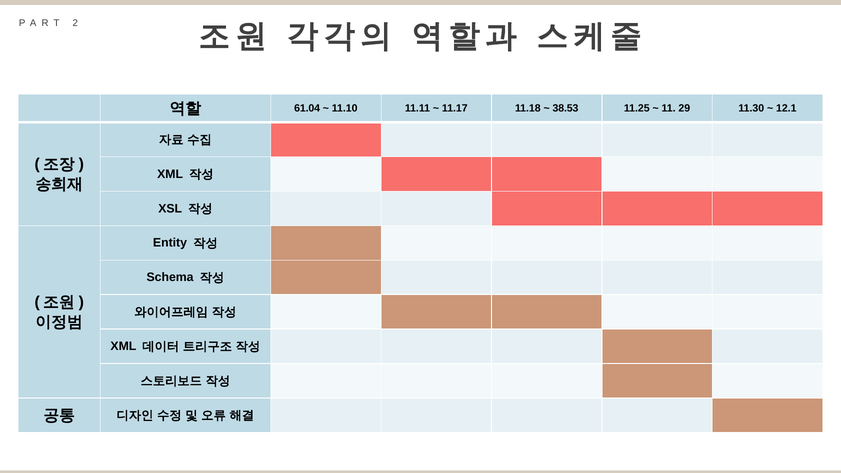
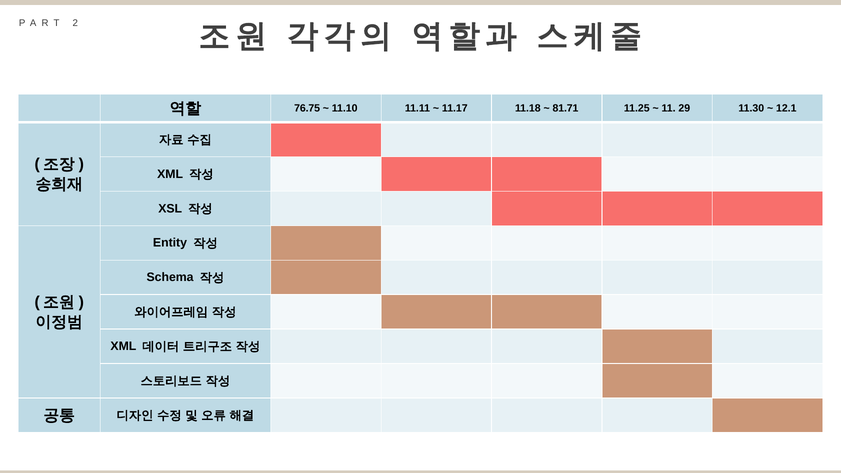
61.04: 61.04 -> 76.75 (307, 108)
38.53: 38.53 -> 81.71 (566, 108)
